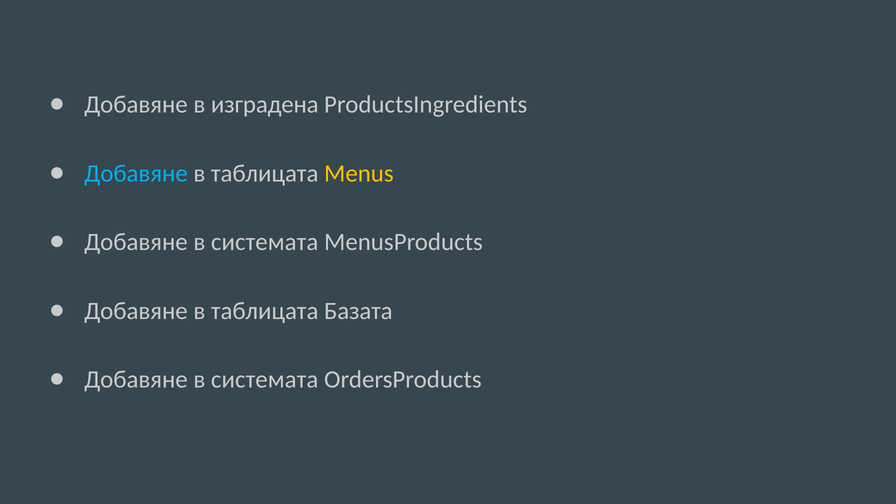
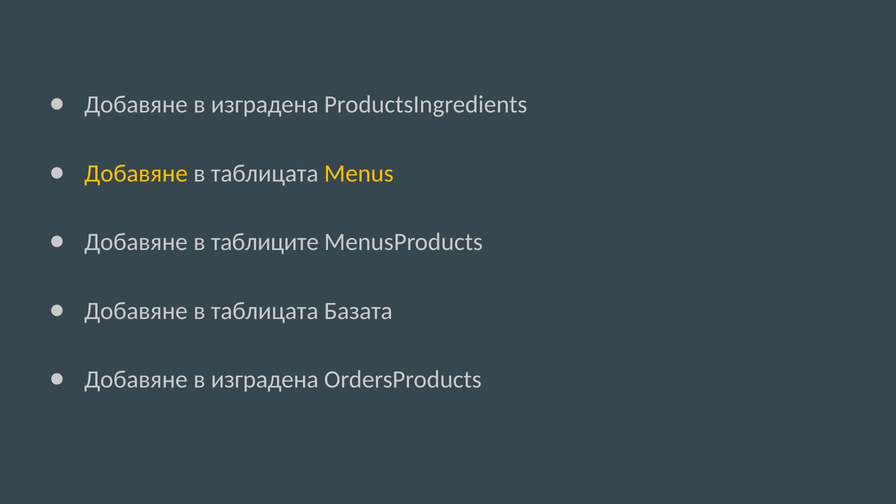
Добавяне colour: light blue -> yellow (136, 173)
системата: системата -> таблиците (265, 242)
системата: системата -> изградена (265, 380)
